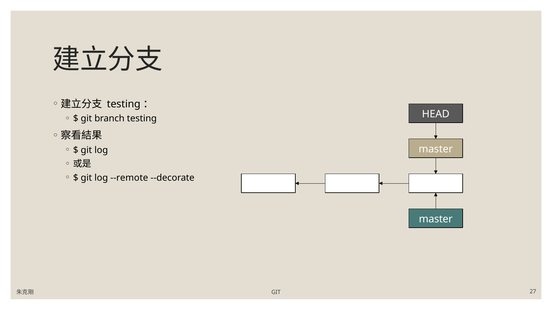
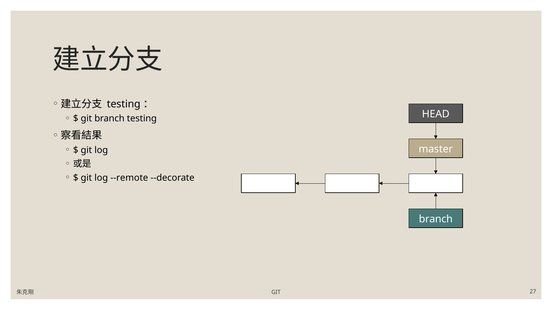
master: master -> branch (436, 219)
